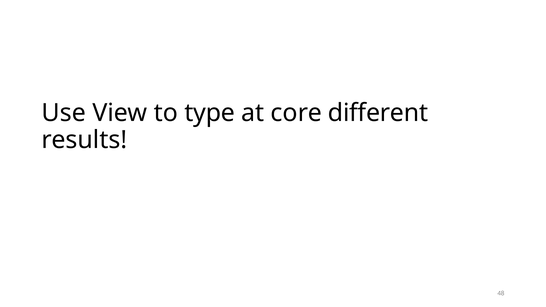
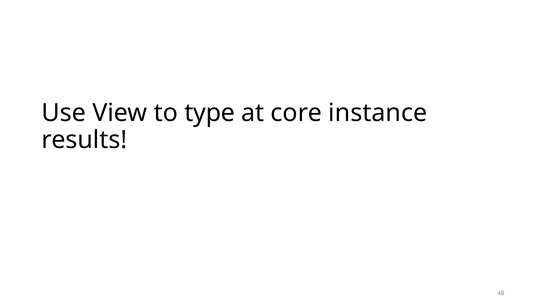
different: different -> instance (378, 113)
